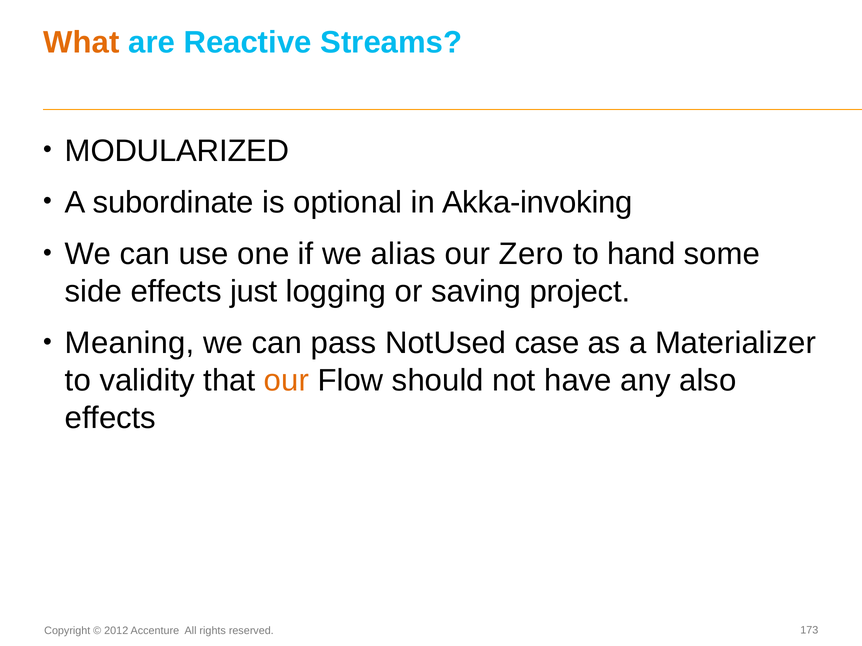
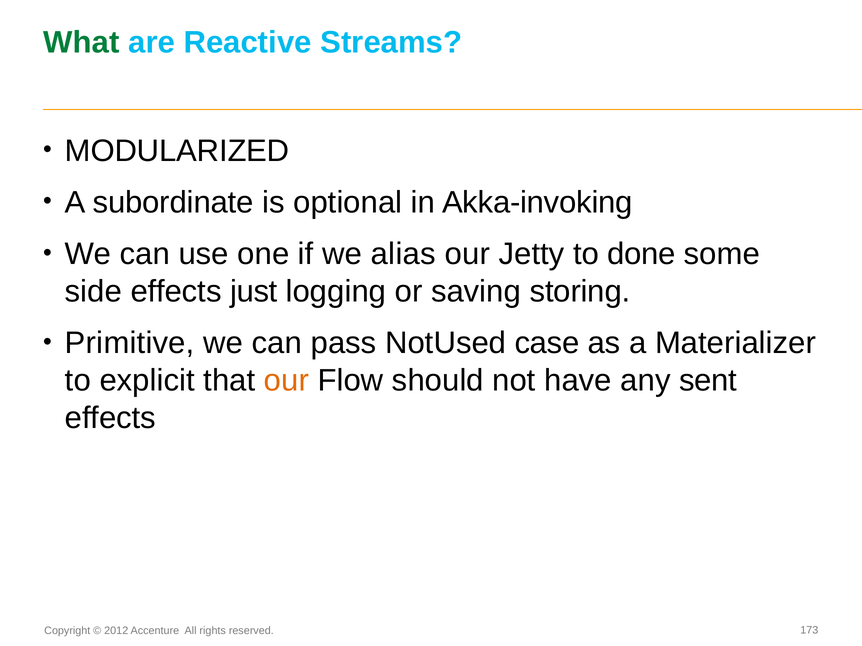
What colour: orange -> green (82, 42)
Zero: Zero -> Jetty (532, 254)
hand: hand -> done (642, 254)
project: project -> storing (580, 292)
Meaning: Meaning -> Primitive (130, 343)
validity: validity -> explicit (147, 381)
also: also -> sent (708, 381)
